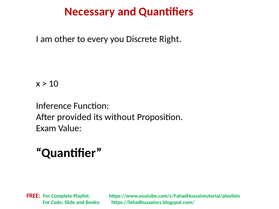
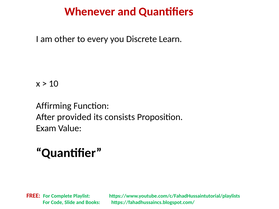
Necessary: Necessary -> Whenever (90, 12)
Right: Right -> Learn (170, 39)
Inference: Inference -> Affirming (54, 106)
without: without -> consists (120, 117)
